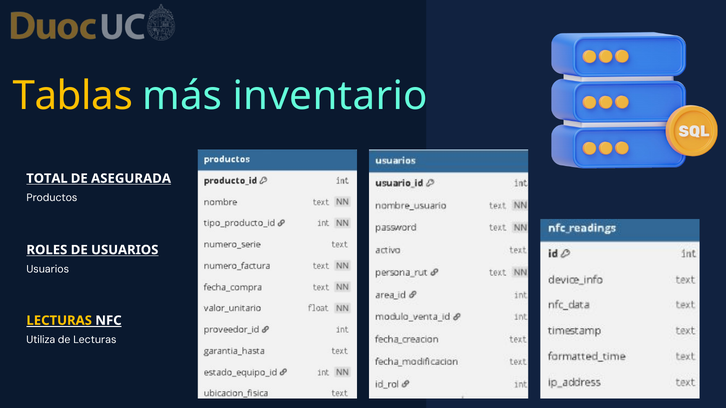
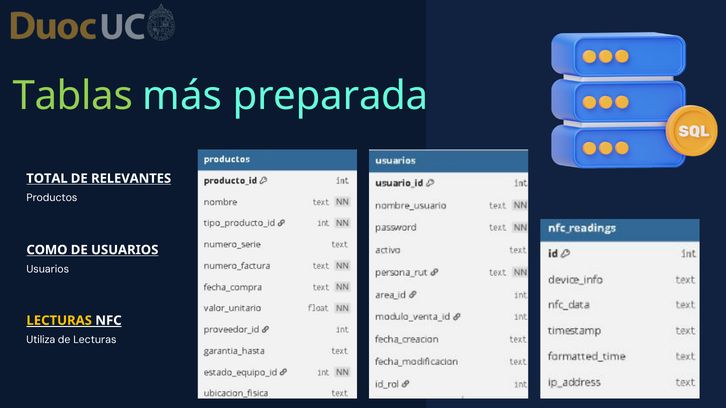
Tablas colour: yellow -> light green (73, 96)
inventario: inventario -> preparada (331, 96)
ASEGURADA: ASEGURADA -> RELEVANTES (131, 179)
ROLES: ROLES -> COMO (47, 250)
